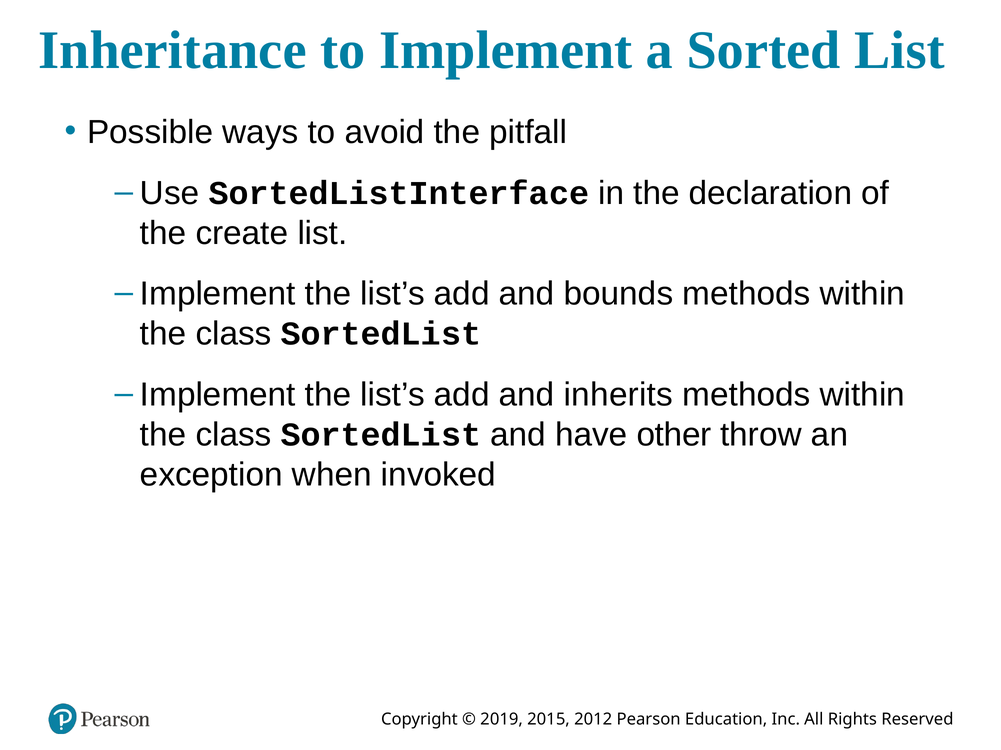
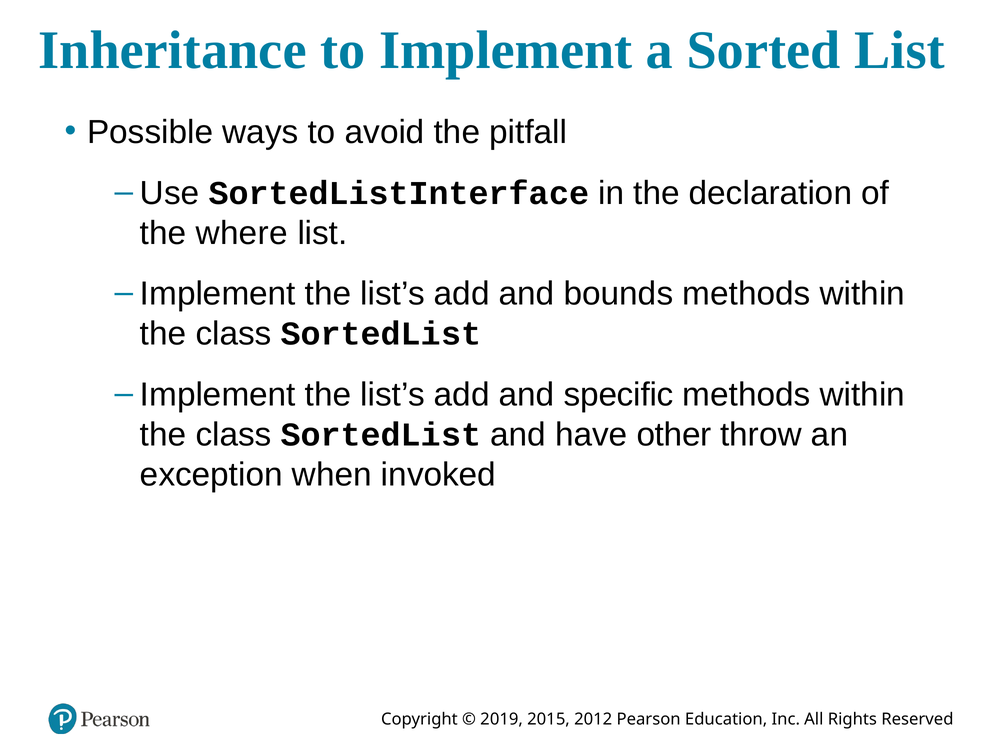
create: create -> where (242, 233)
inherits: inherits -> specific (619, 395)
